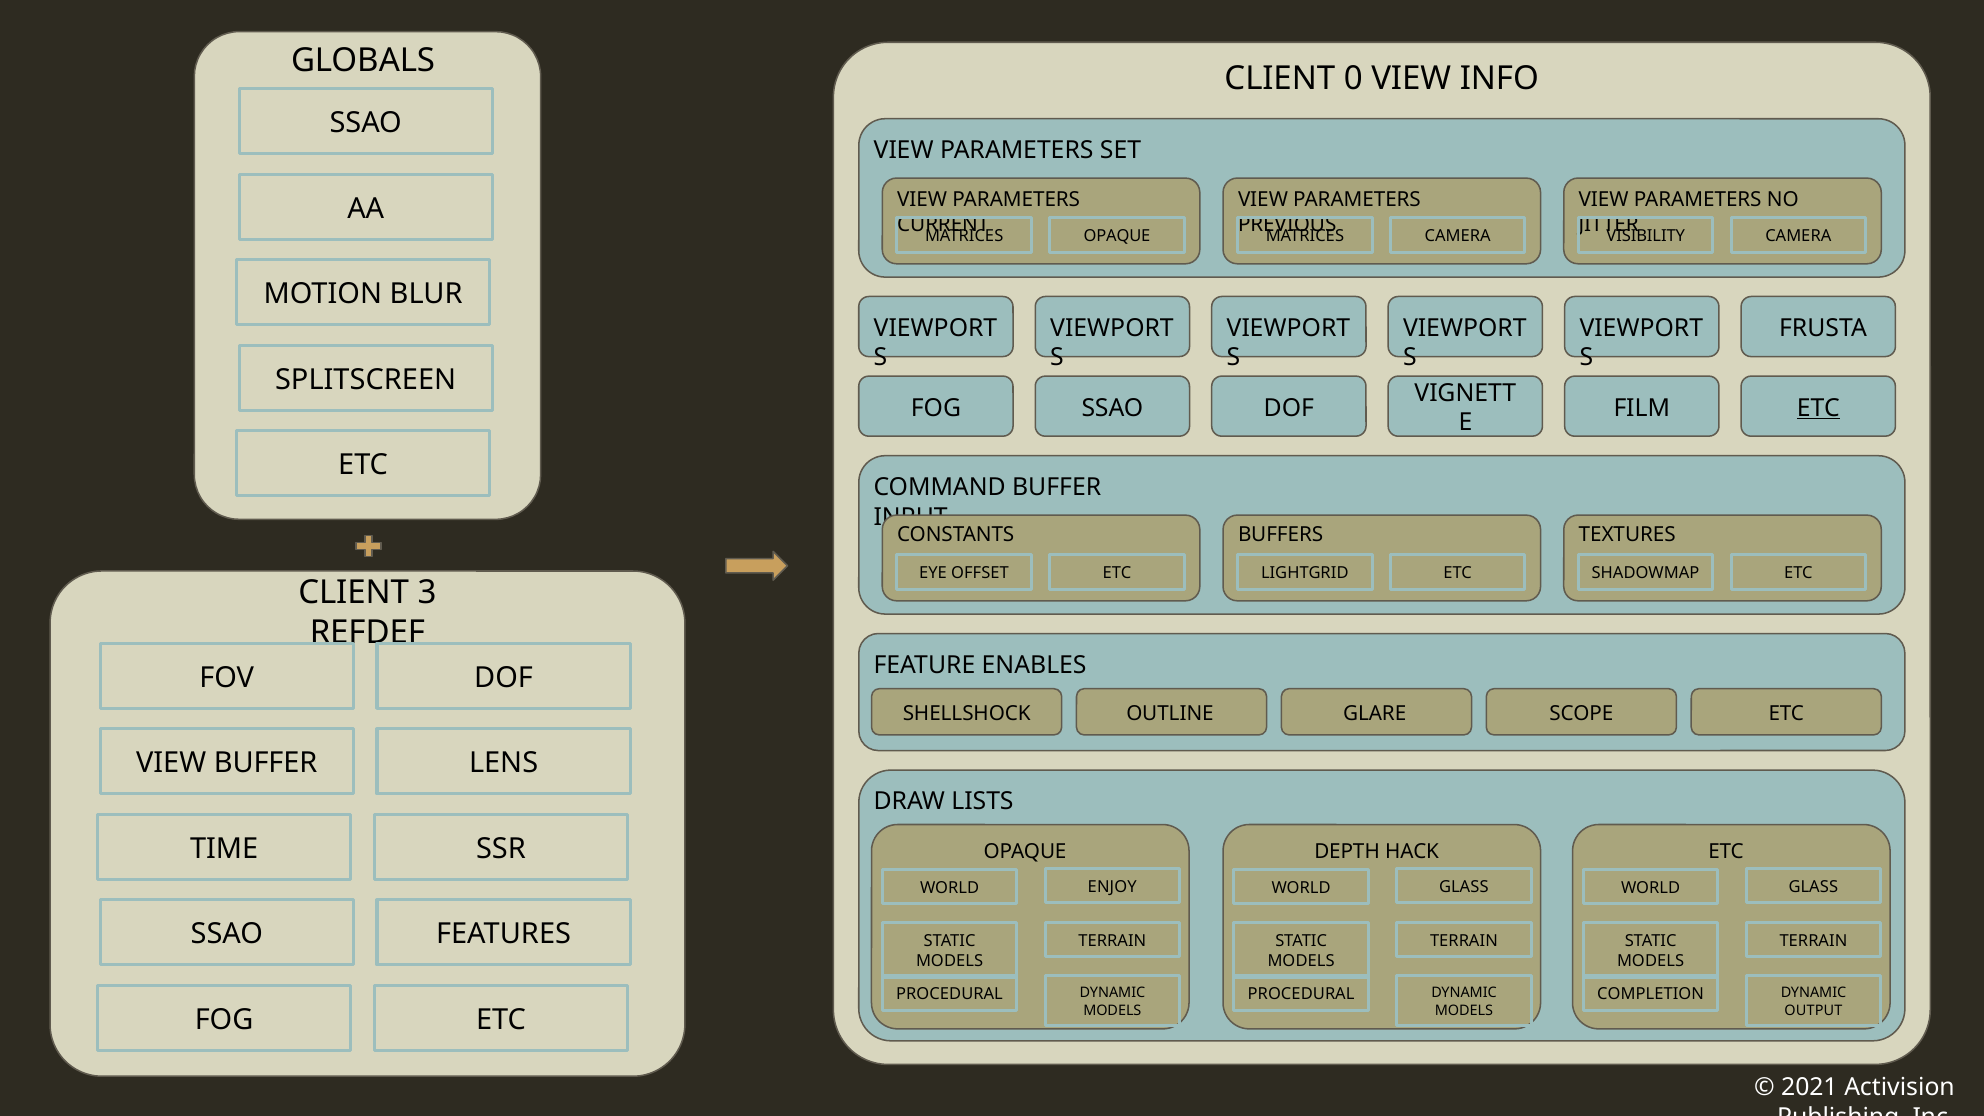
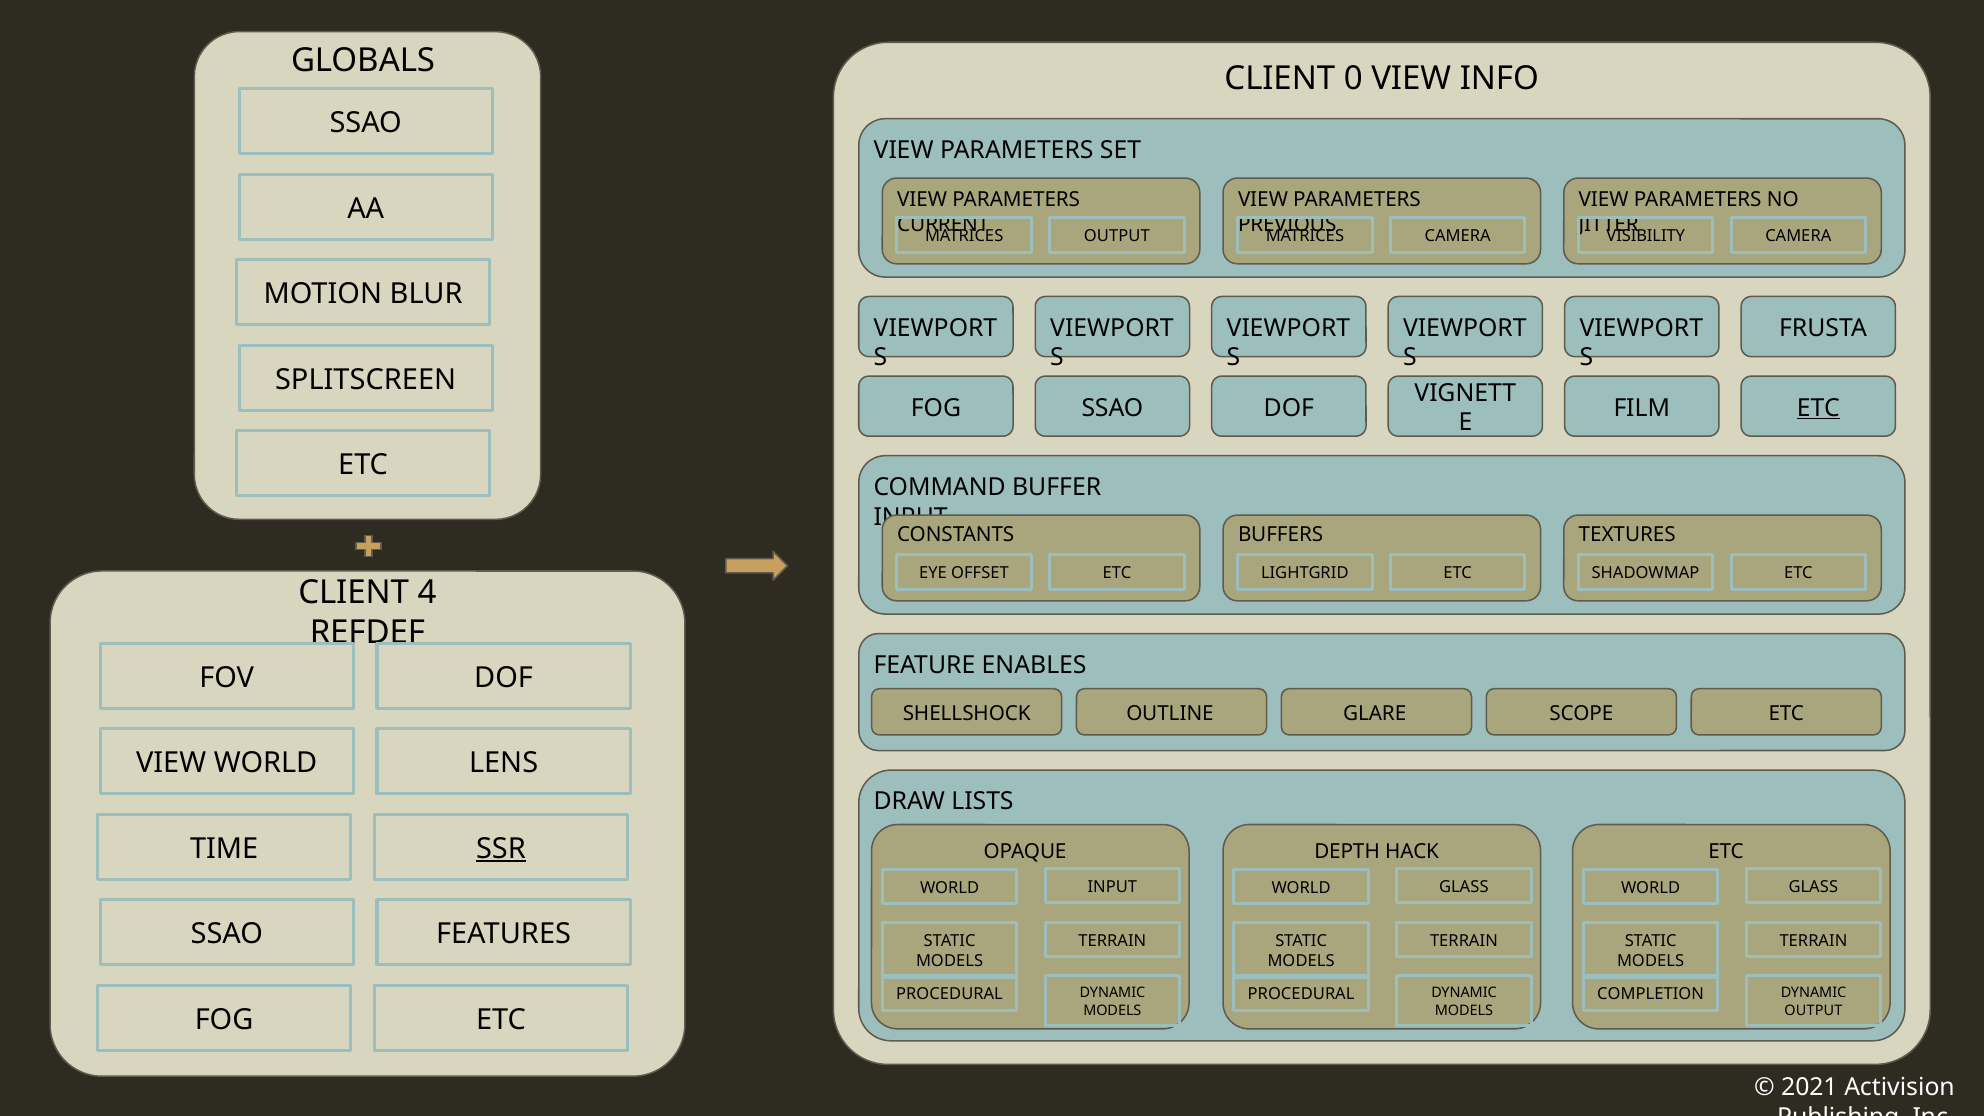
OPAQUE: OPAQUE -> OUTPUT (1117, 236)
3: 3 -> 4 (427, 593)
VIEW BUFFER: BUFFER -> WORLD (266, 763)
SSR underline: none -> present (501, 849)
ENJOY: ENJOY -> INPUT (1112, 887)
